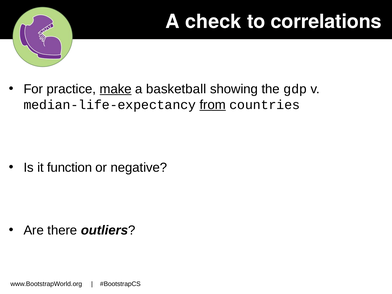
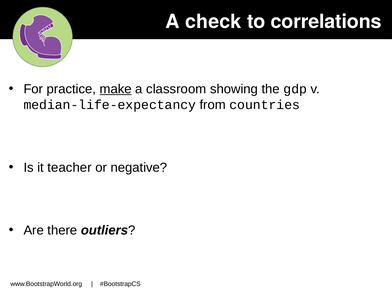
basketball: basketball -> classroom (176, 89)
from underline: present -> none (213, 105)
function: function -> teacher (70, 167)
